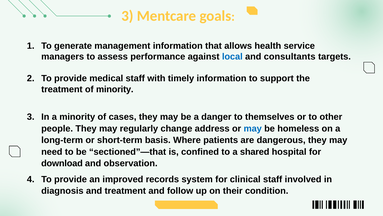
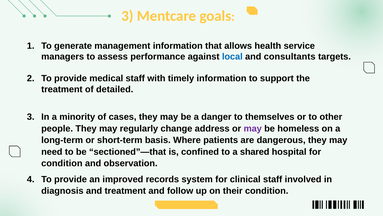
of minority: minority -> detailed (115, 89)
may colour: blue -> purple (253, 128)
download: download -> condition (62, 163)
